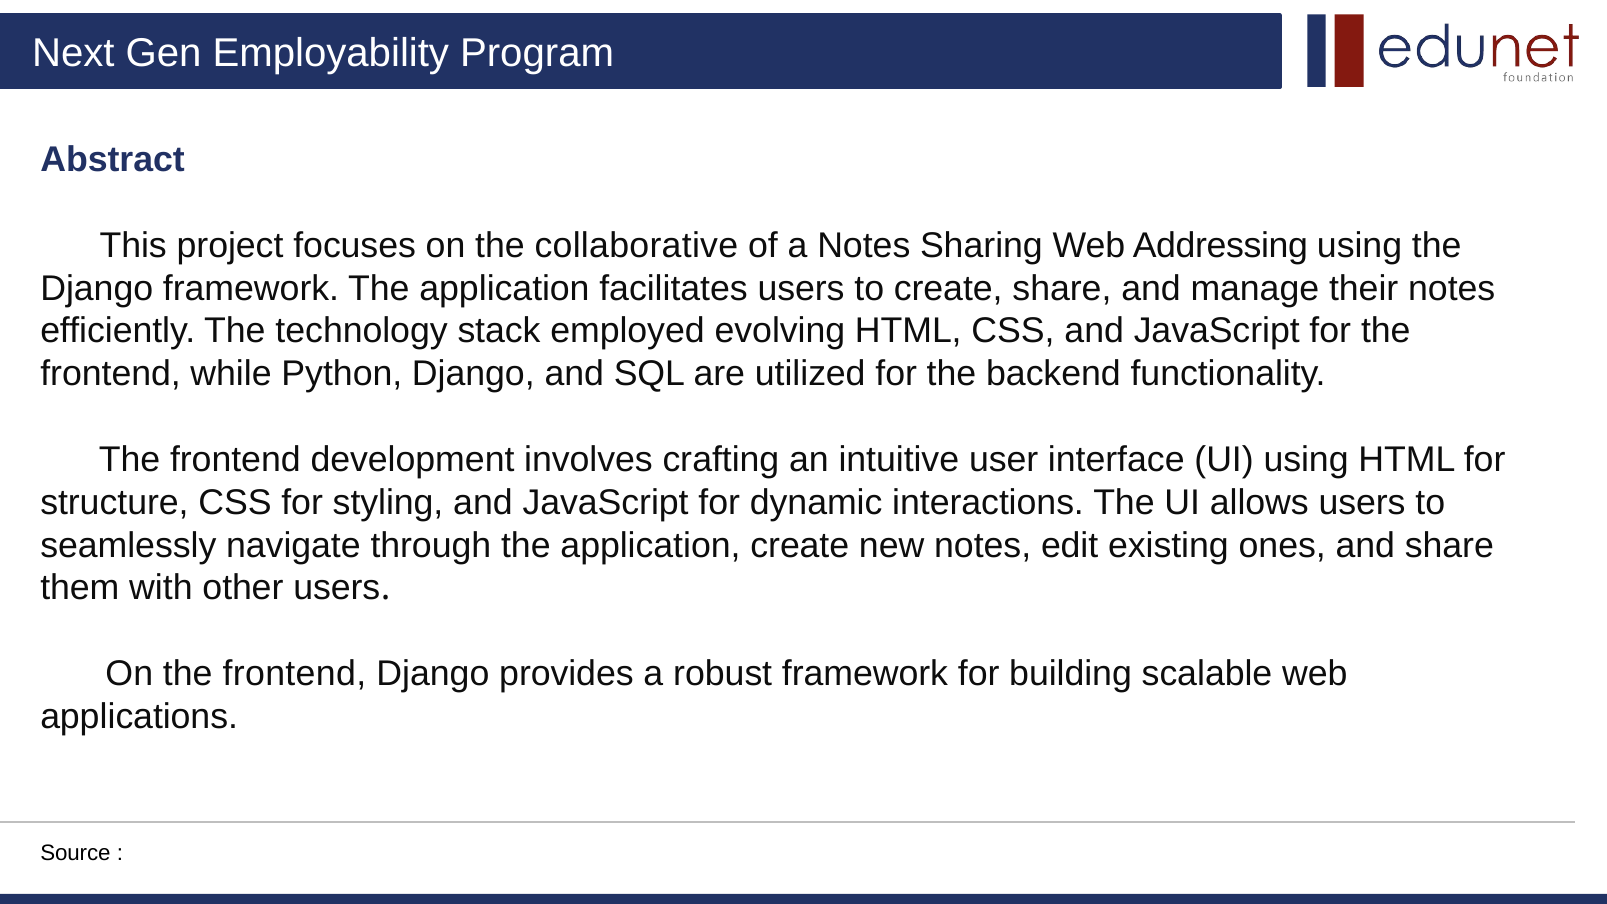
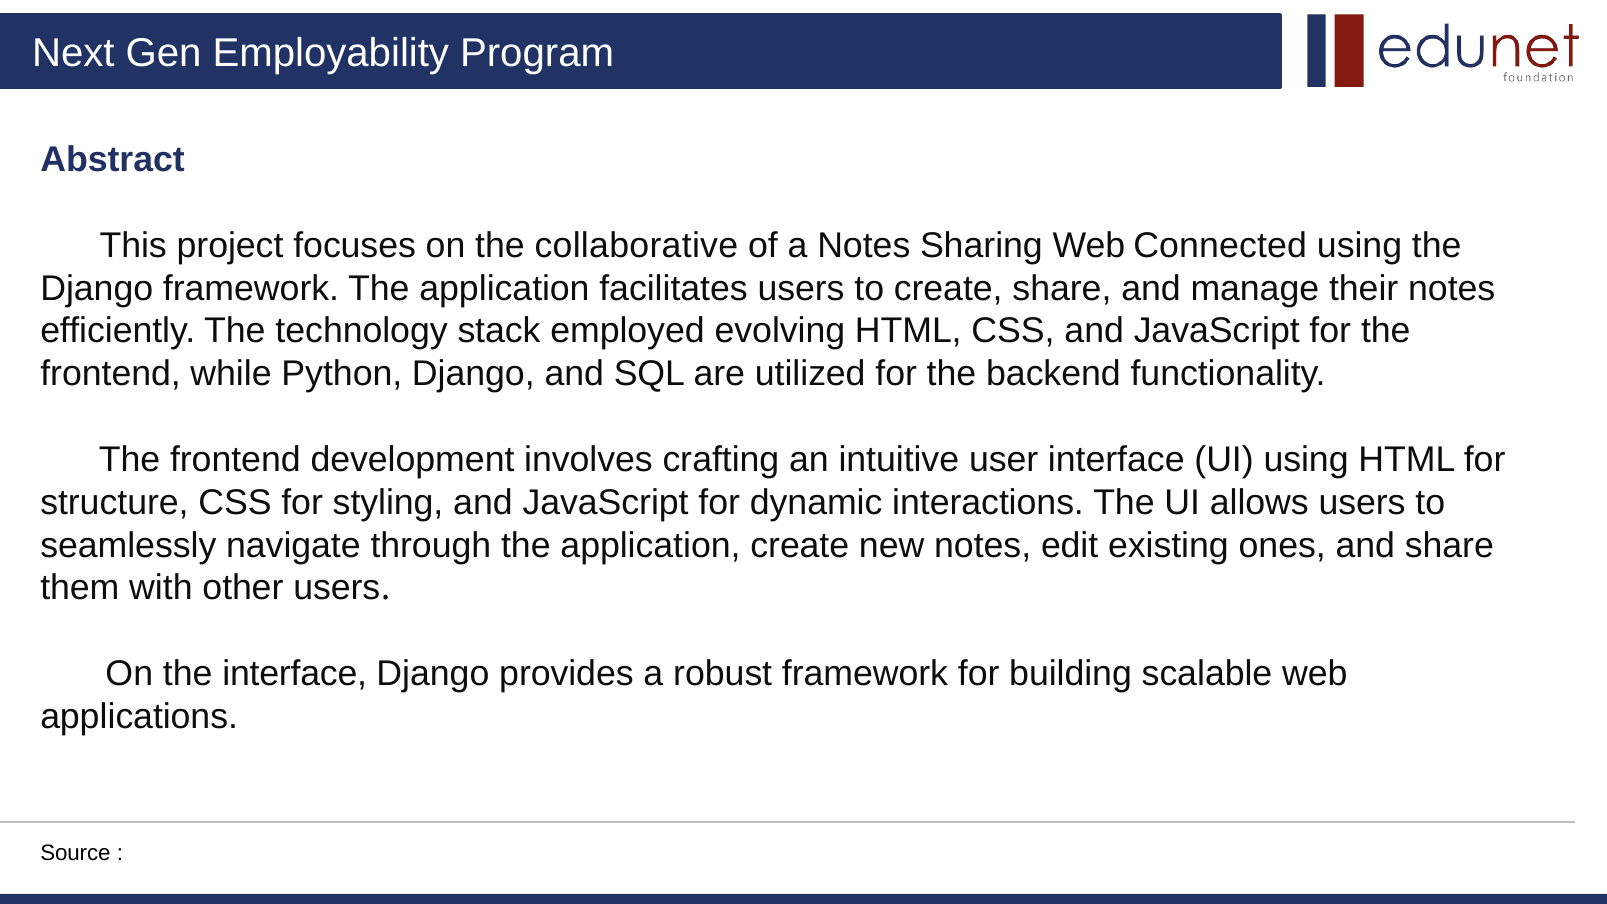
Addressing: Addressing -> Connected (1220, 246)
On the frontend: frontend -> interface (295, 674)
